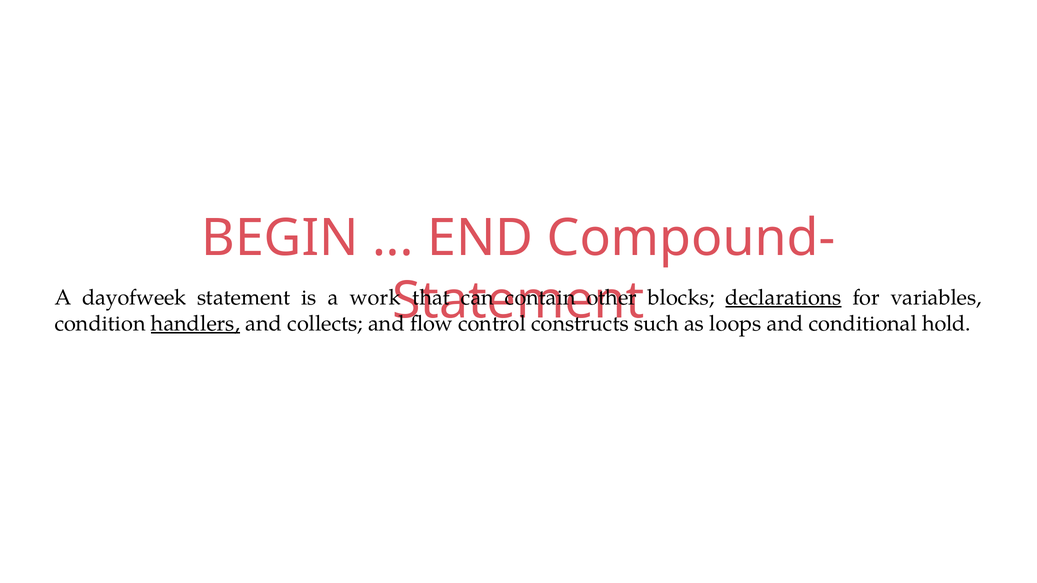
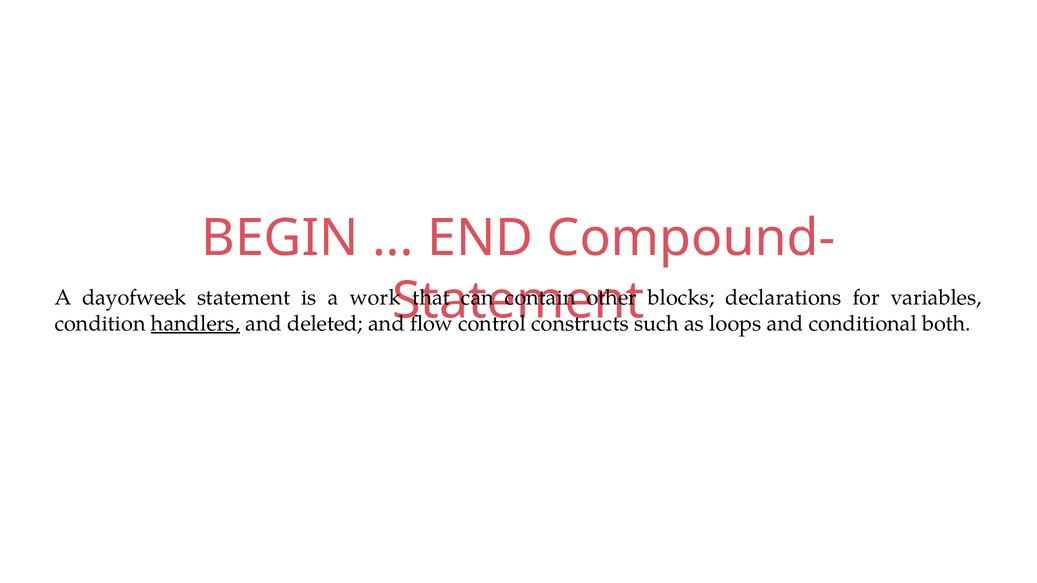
declarations underline: present -> none (783, 298)
collects: collects -> deleted (325, 324)
hold: hold -> both (947, 324)
